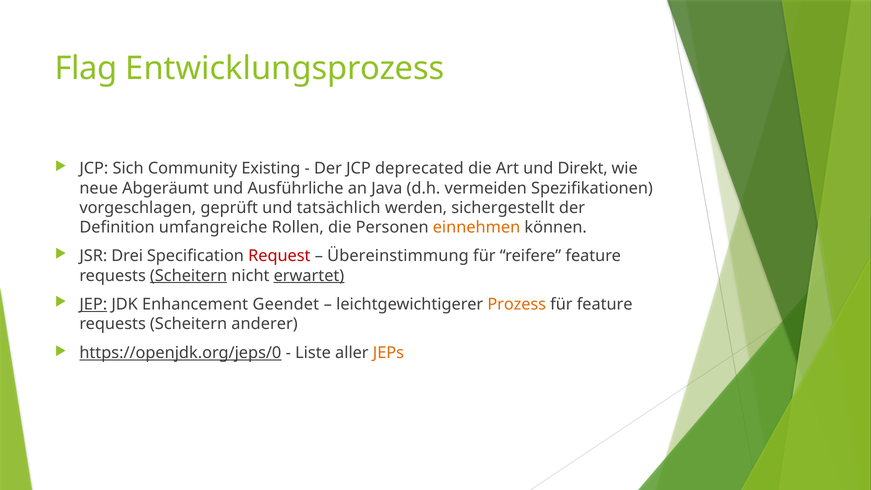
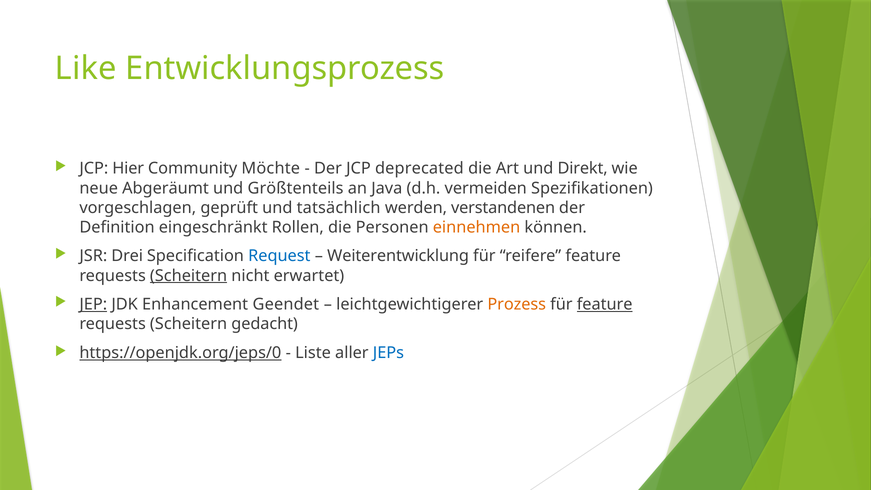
Flag: Flag -> Like (86, 69)
Sich: Sich -> Hier (128, 169)
Existing: Existing -> Möchte (271, 169)
Ausführliche: Ausführliche -> Größtenteils (296, 188)
sichergestellt: sichergestellt -> verstandenen (503, 208)
umfangreiche: umfangreiche -> eingeschränkt (213, 227)
Request colour: red -> blue (279, 256)
Übereinstimmung: Übereinstimmung -> Weiterentwicklung (398, 256)
erwartet underline: present -> none (309, 276)
feature underline: none -> present (605, 304)
anderer: anderer -> gedacht (265, 324)
JEPs colour: orange -> blue (388, 353)
